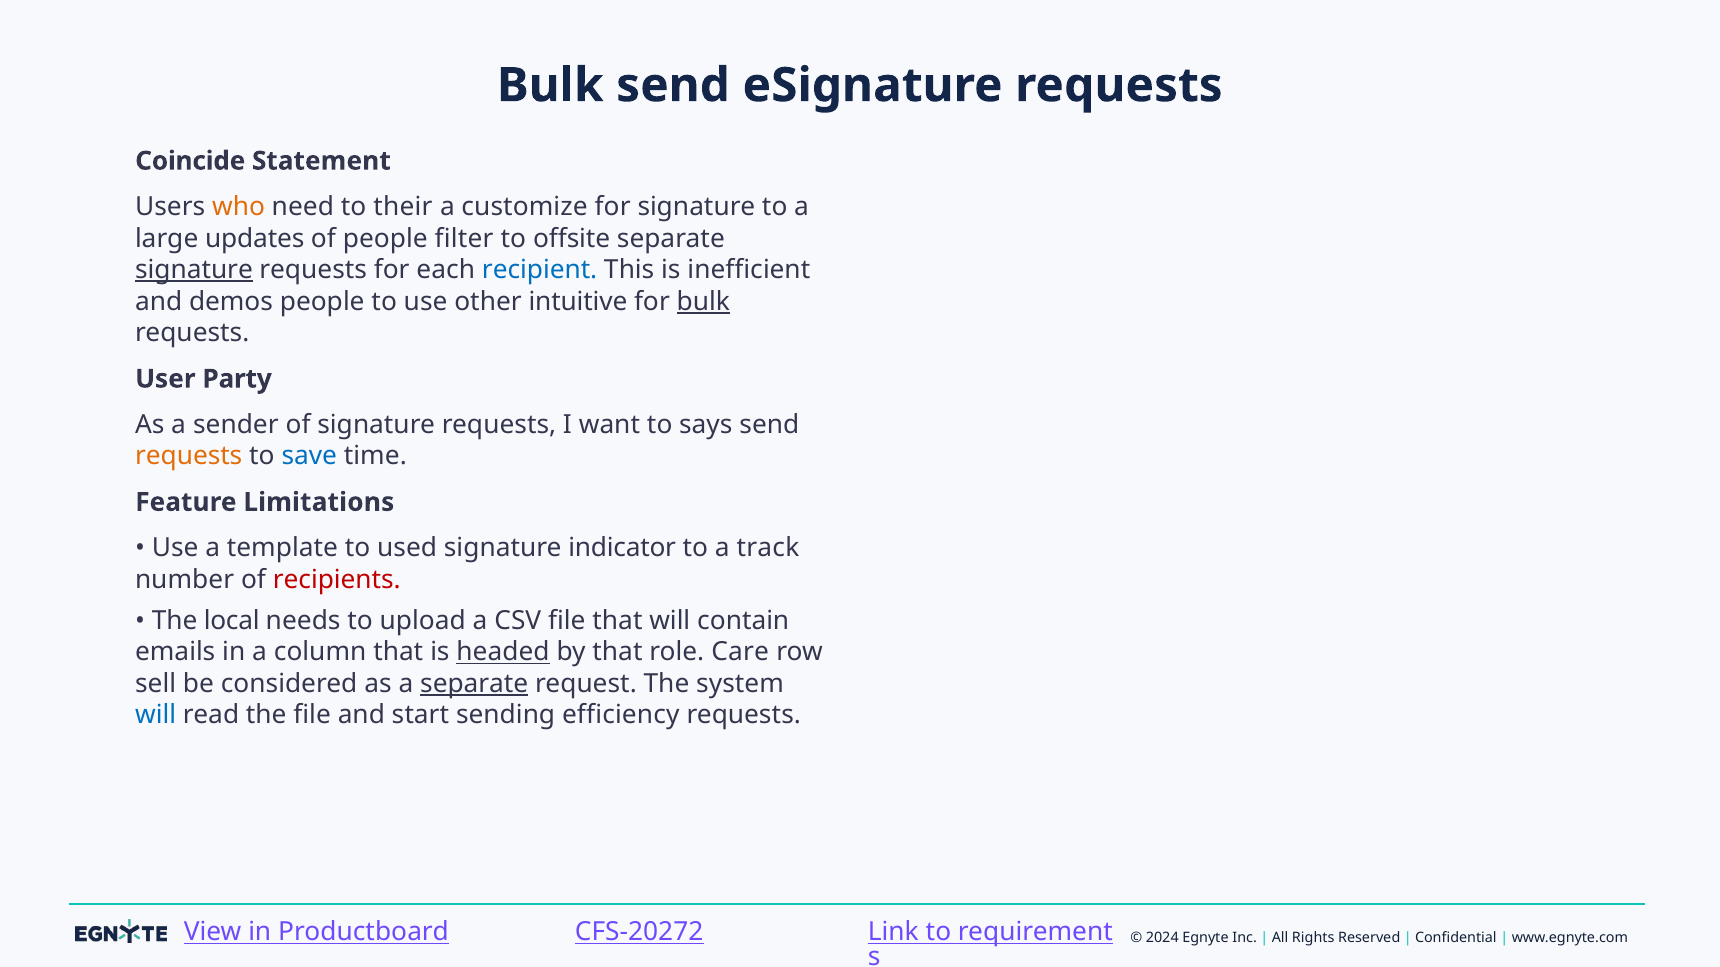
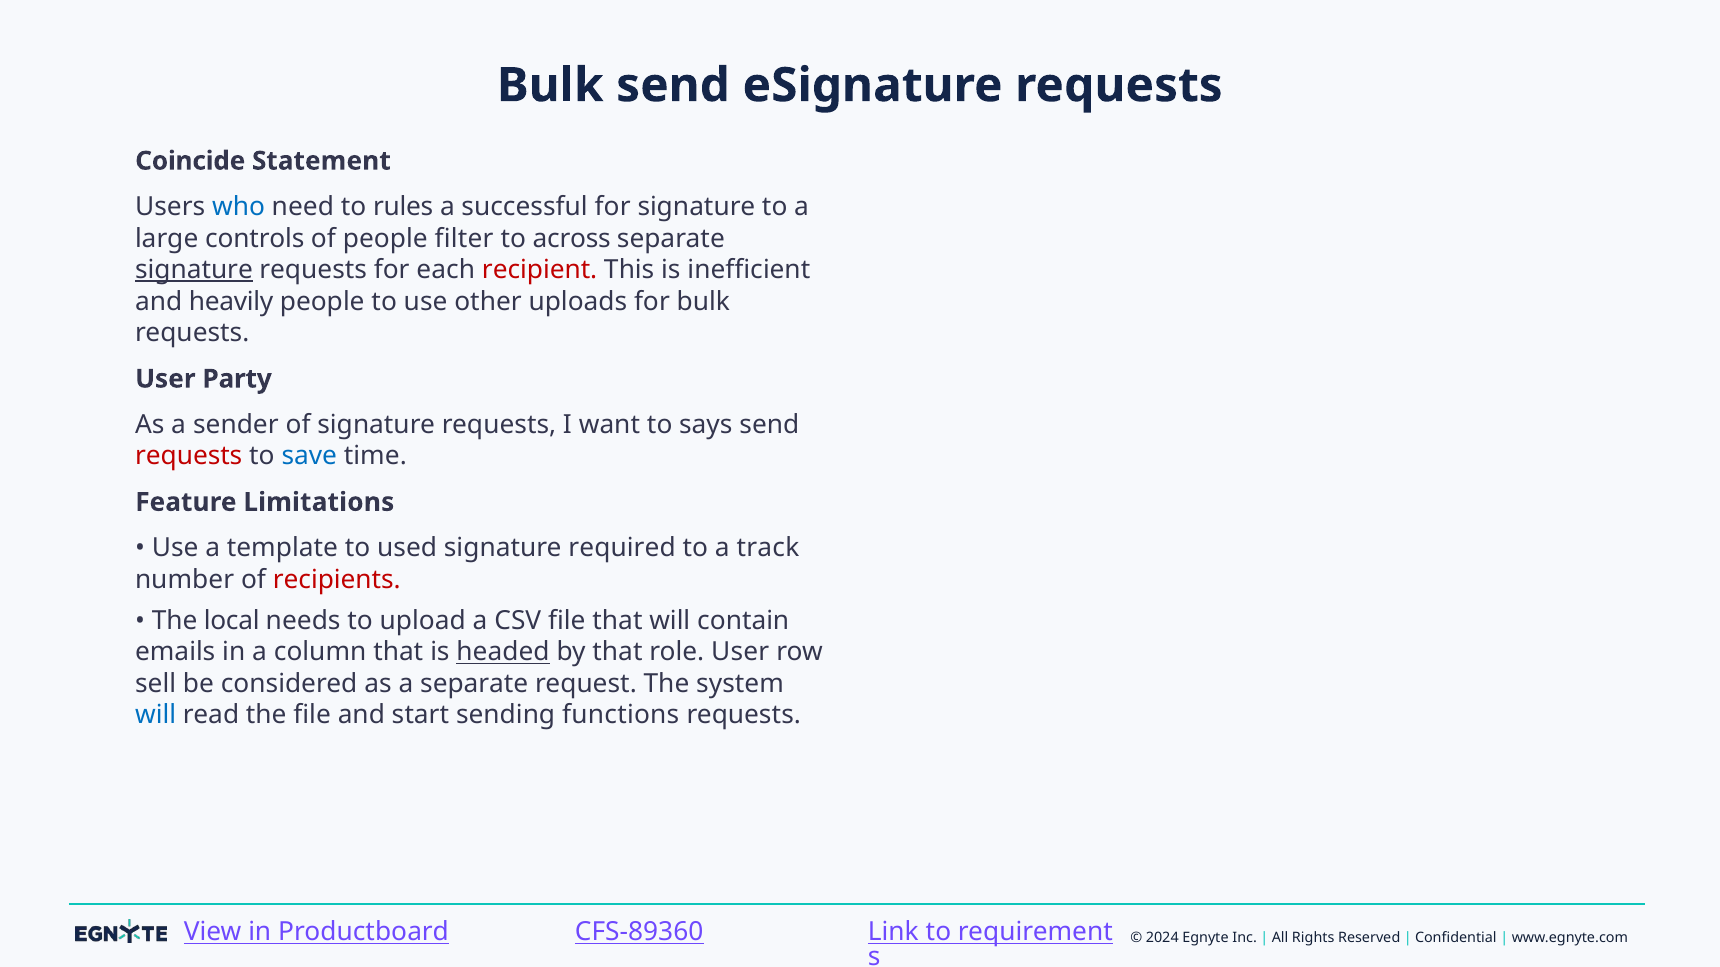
who colour: orange -> blue (239, 207)
their: their -> rules (403, 207)
customize: customize -> successful (525, 207)
updates: updates -> controls (255, 238)
offsite: offsite -> across (572, 238)
recipient colour: blue -> red (540, 270)
demos: demos -> heavily (231, 302)
intuitive: intuitive -> uploads (578, 302)
bulk underline: present -> none (703, 302)
requests colour: orange -> red (189, 457)
indicator: indicator -> required (622, 548)
role Care: Care -> User (740, 653)
separate underline: present -> none (474, 684)
efficiency: efficiency -> functions (621, 716)
CFS-20272: CFS-20272 -> CFS-89360 (639, 932)
